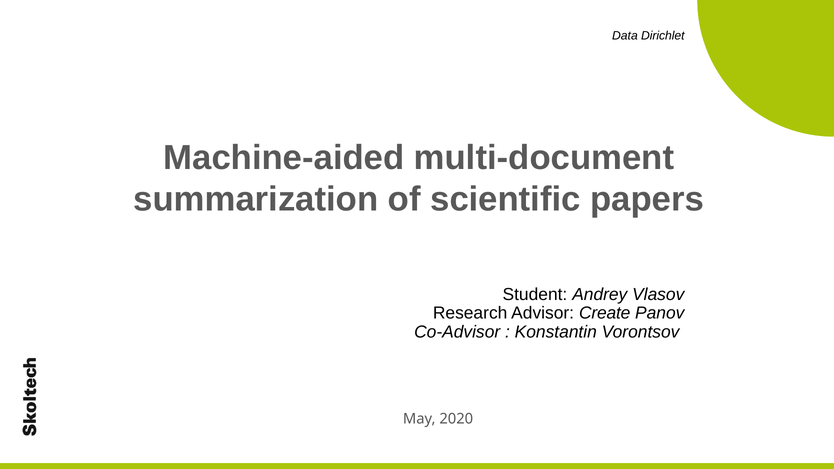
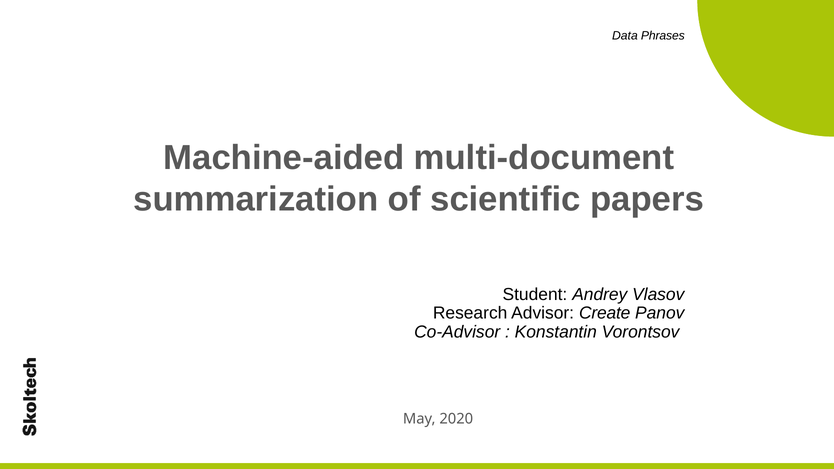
Dirichlet: Dirichlet -> Phrases (663, 36)
